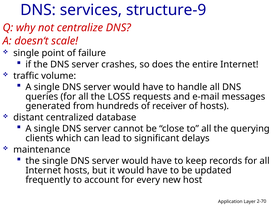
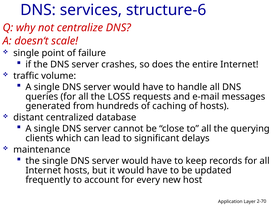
structure-9: structure-9 -> structure-6 (166, 10)
receiver: receiver -> caching (169, 106)
